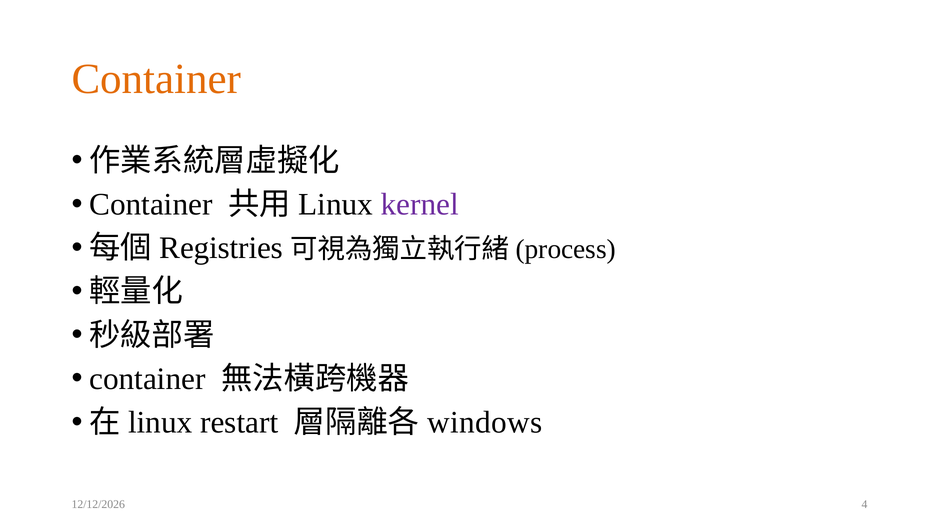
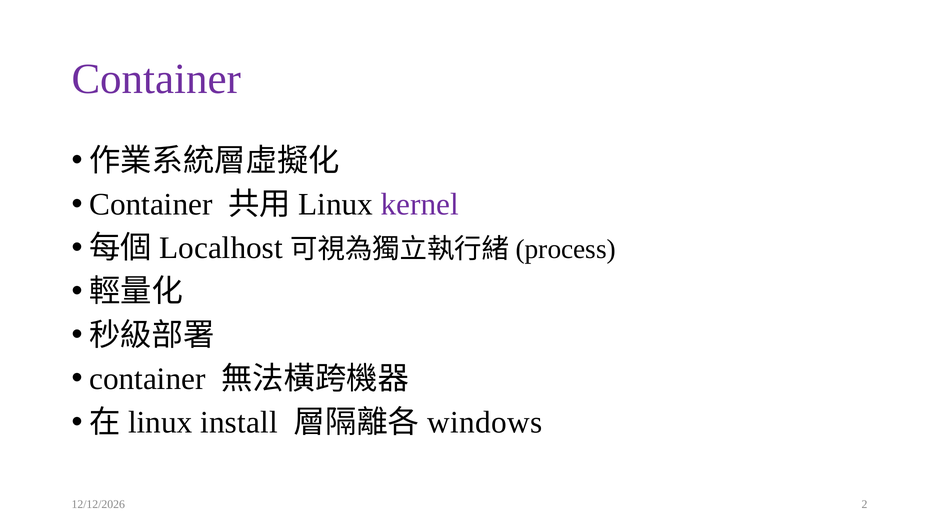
Container colour: orange -> purple (156, 79)
Registries: Registries -> Localhost (221, 248)
restart: restart -> install (239, 423)
4: 4 -> 2 (864, 504)
